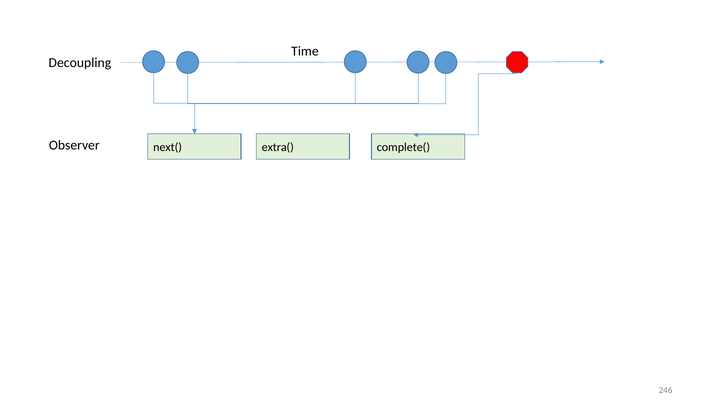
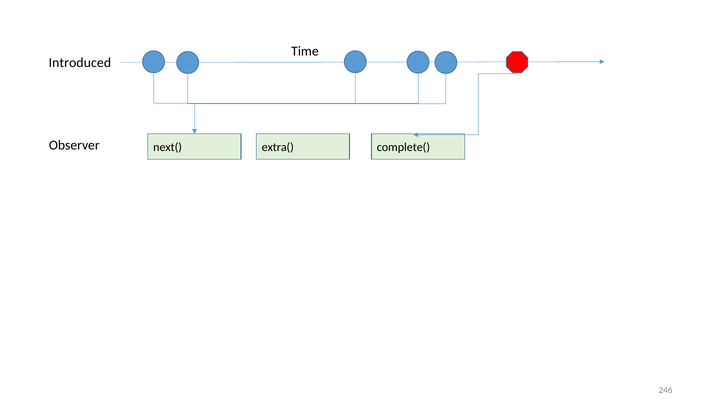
Decoupling: Decoupling -> Introduced (80, 63)
